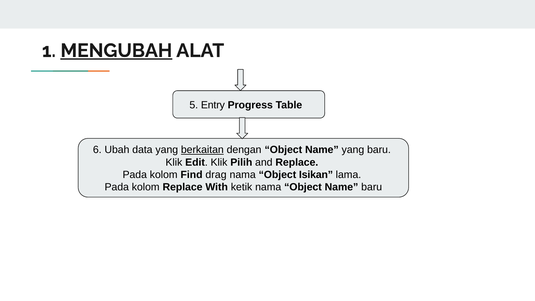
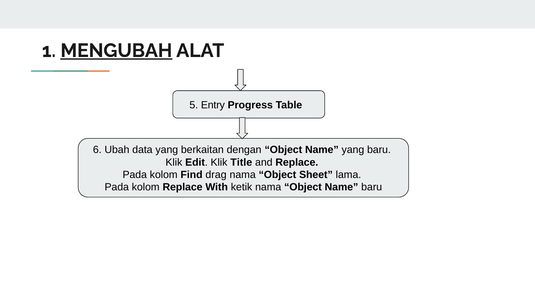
berkaitan underline: present -> none (202, 150)
Pilih: Pilih -> Title (241, 162)
Isikan: Isikan -> Sheet (316, 175)
